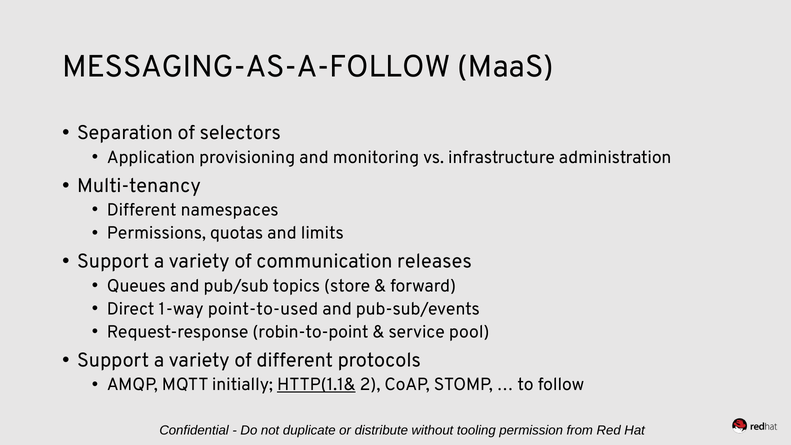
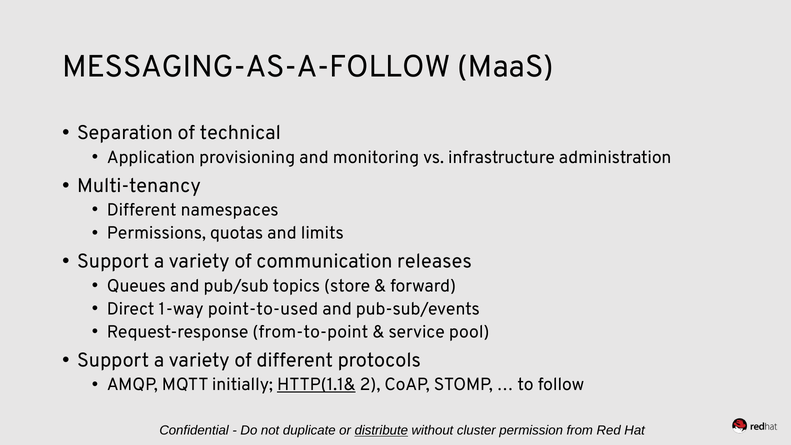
selectors: selectors -> technical (240, 133)
robin-to-point: robin-to-point -> from-to-point (310, 332)
distribute underline: none -> present (381, 430)
tooling: tooling -> cluster (476, 430)
